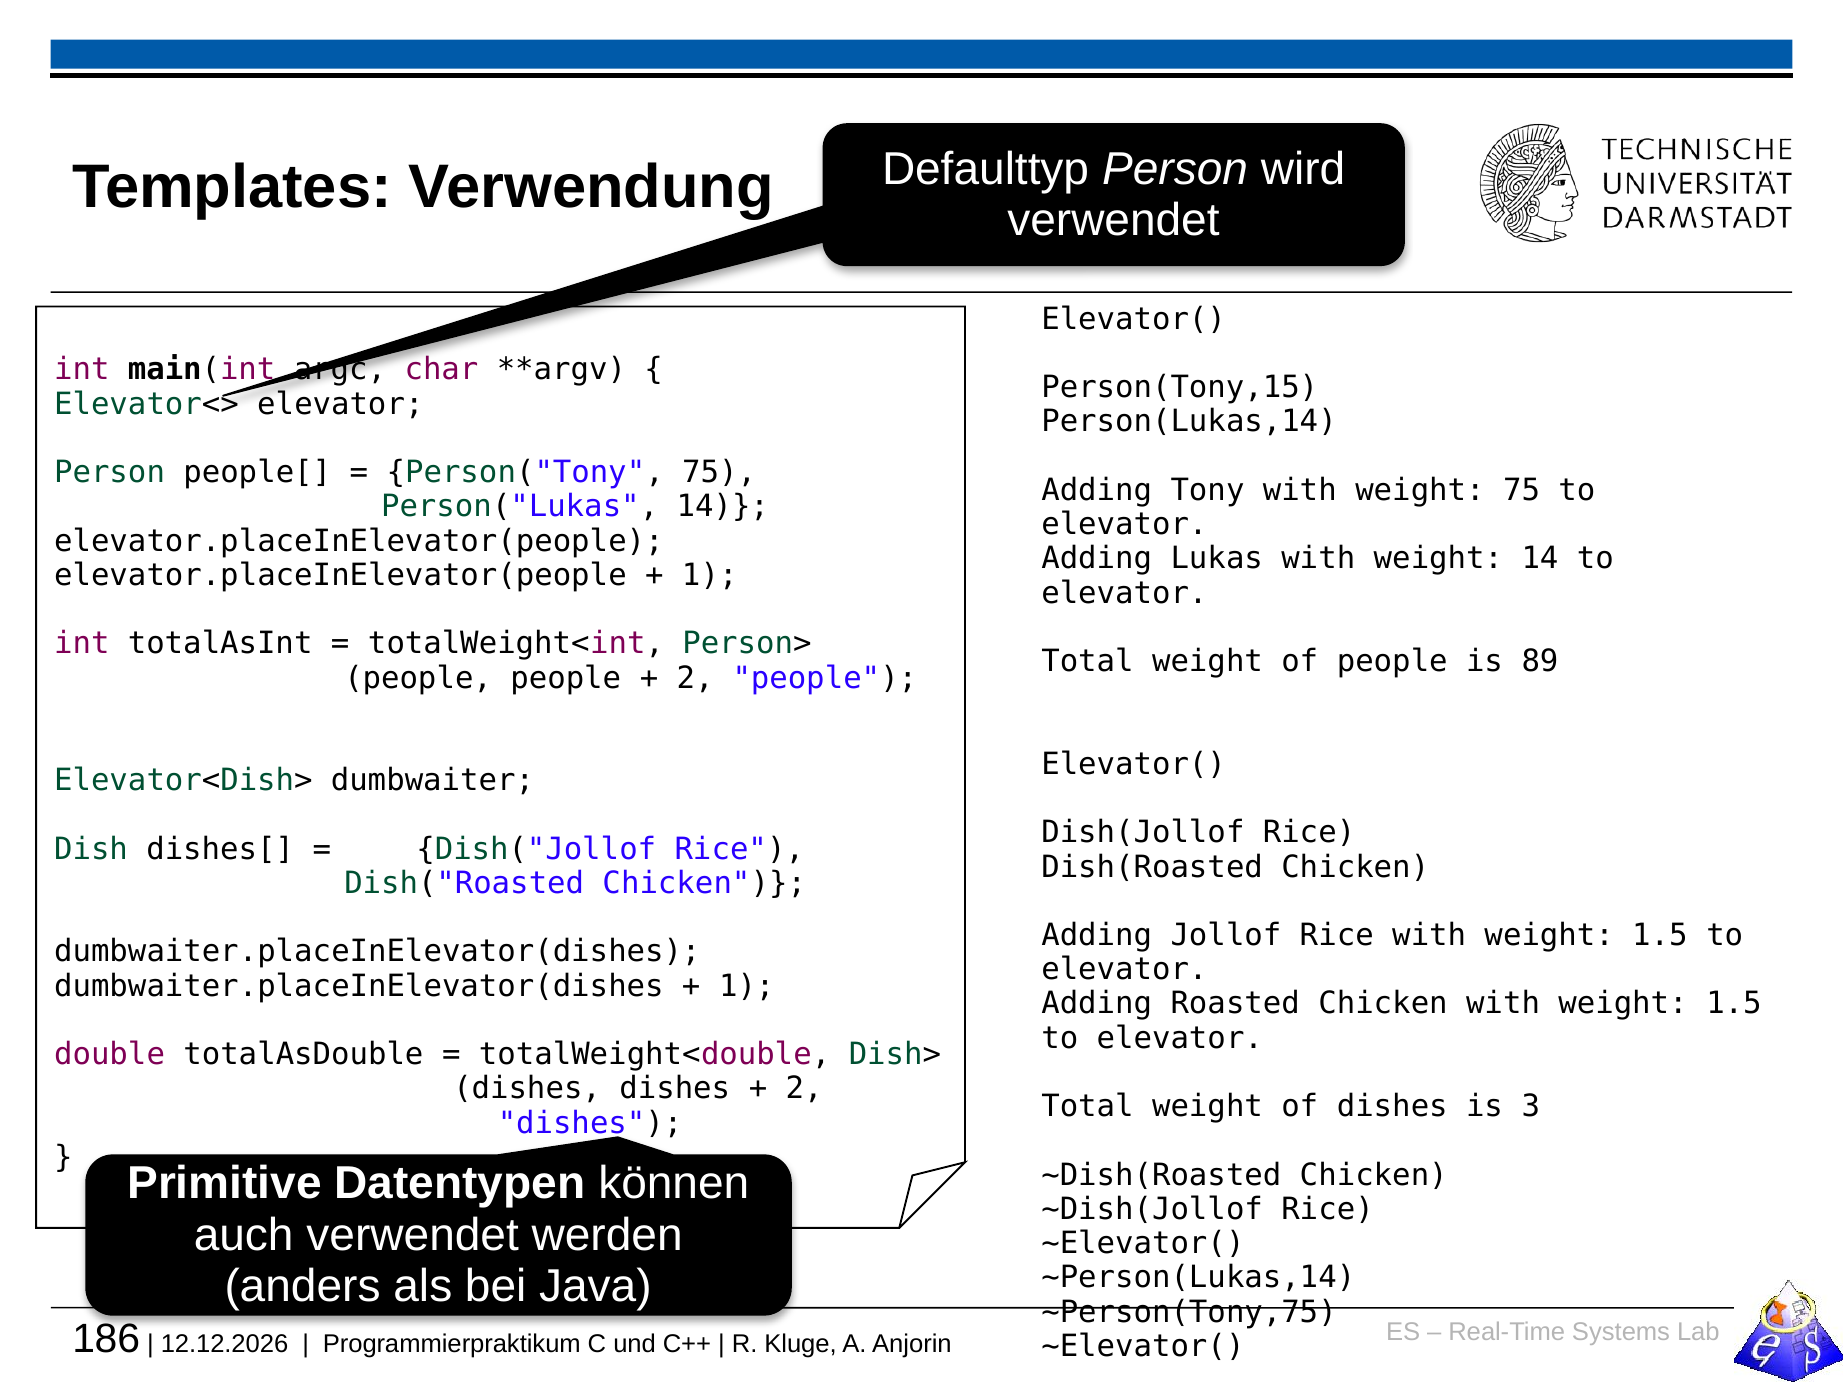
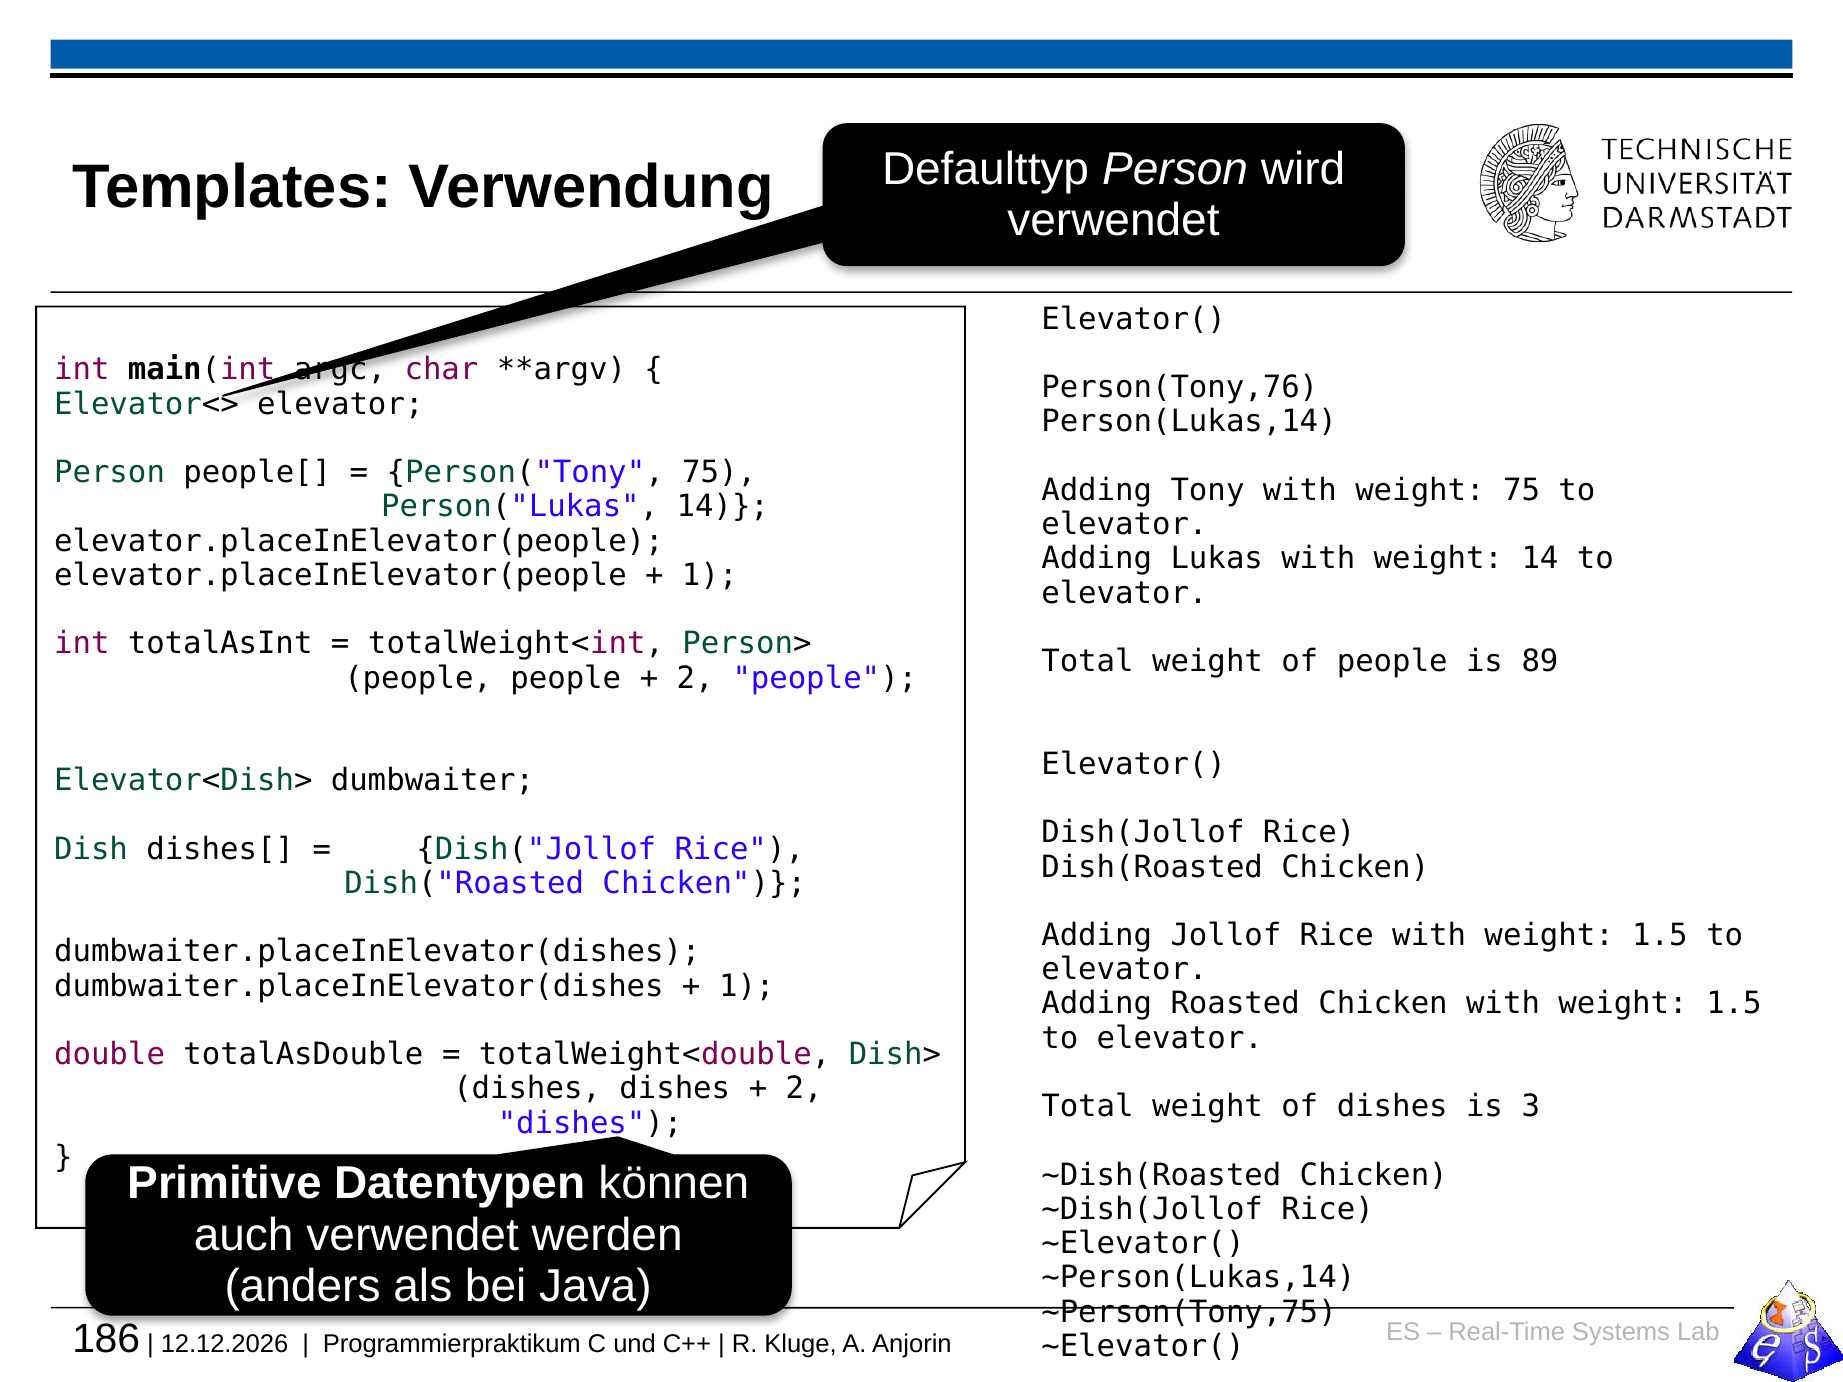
Person(Tony,15: Person(Tony,15 -> Person(Tony,76 (1180, 388)
